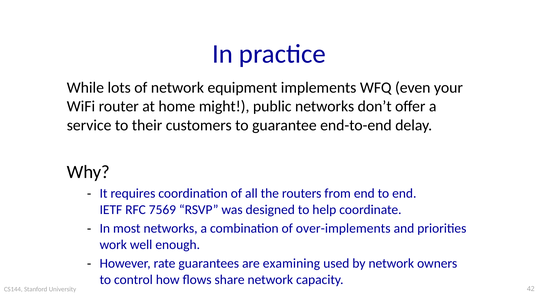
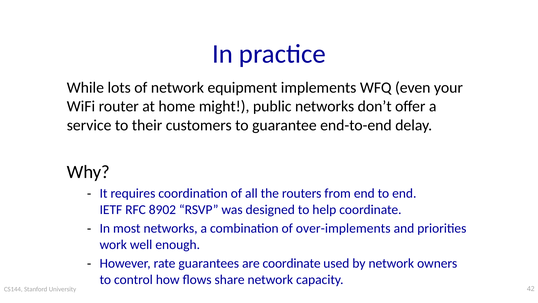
7569: 7569 -> 8902 (162, 209)
are examining: examining -> coordinate (292, 263)
